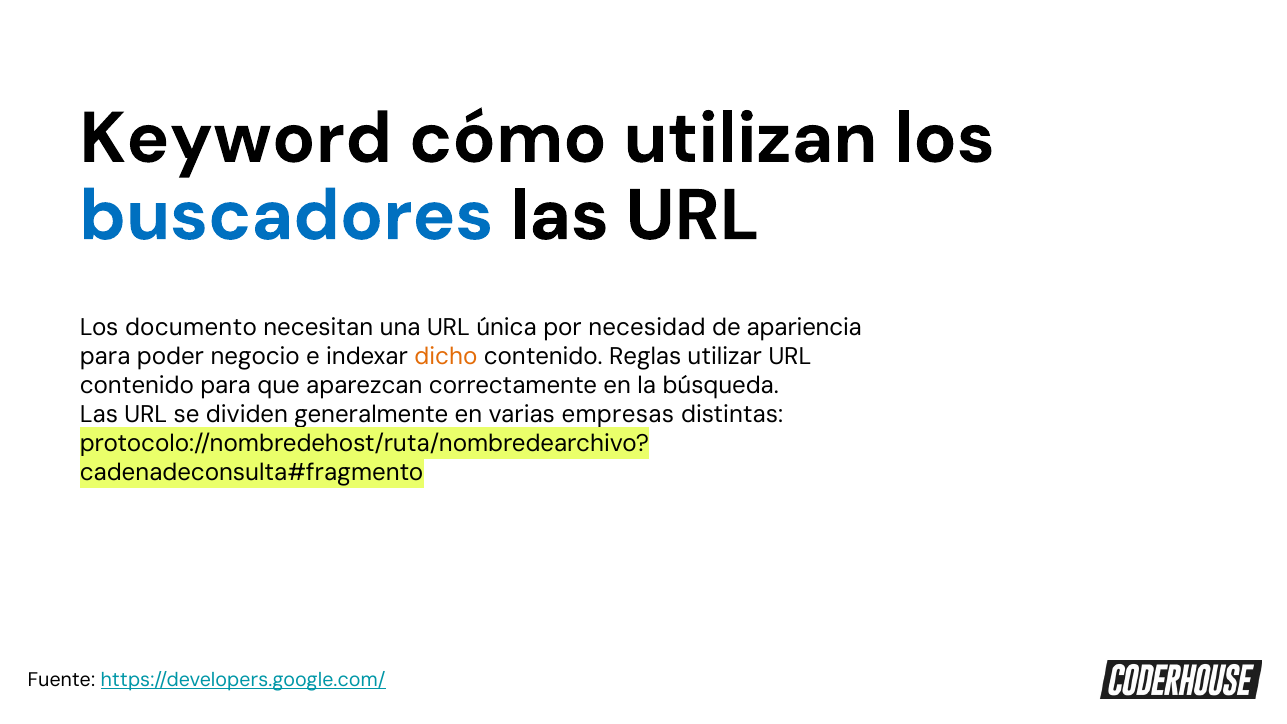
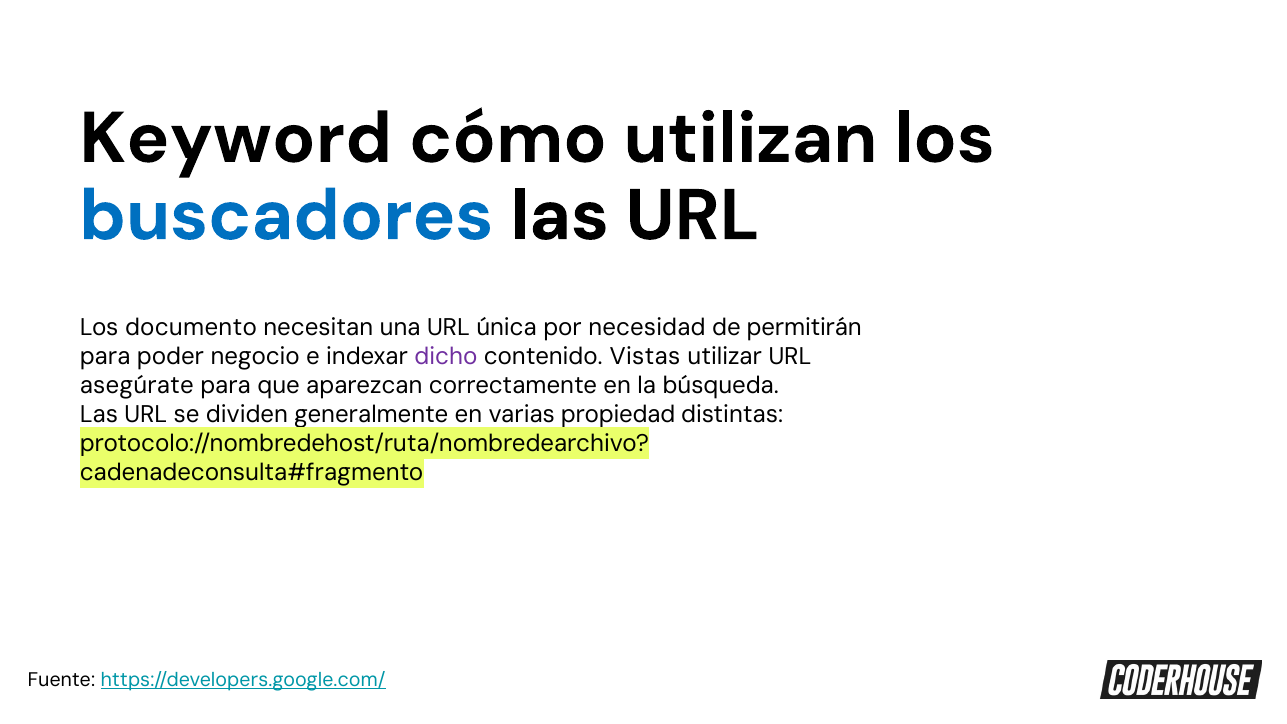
apariencia: apariencia -> permitirán (804, 327)
dicho colour: orange -> purple (446, 356)
Reglas: Reglas -> Vistas (645, 356)
contenido: contenido -> asegúrate (137, 385)
empresas: empresas -> propiedad (618, 414)
